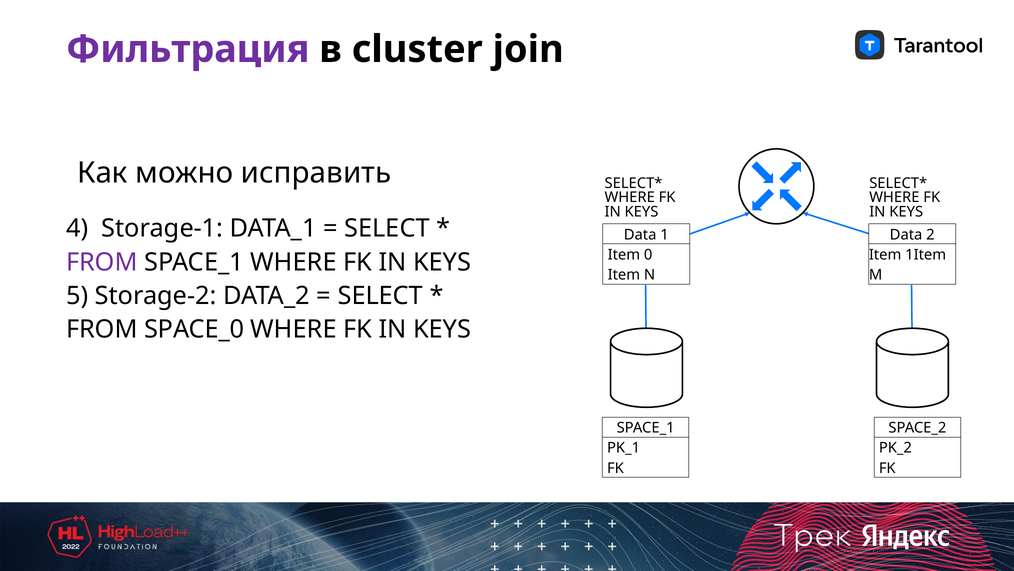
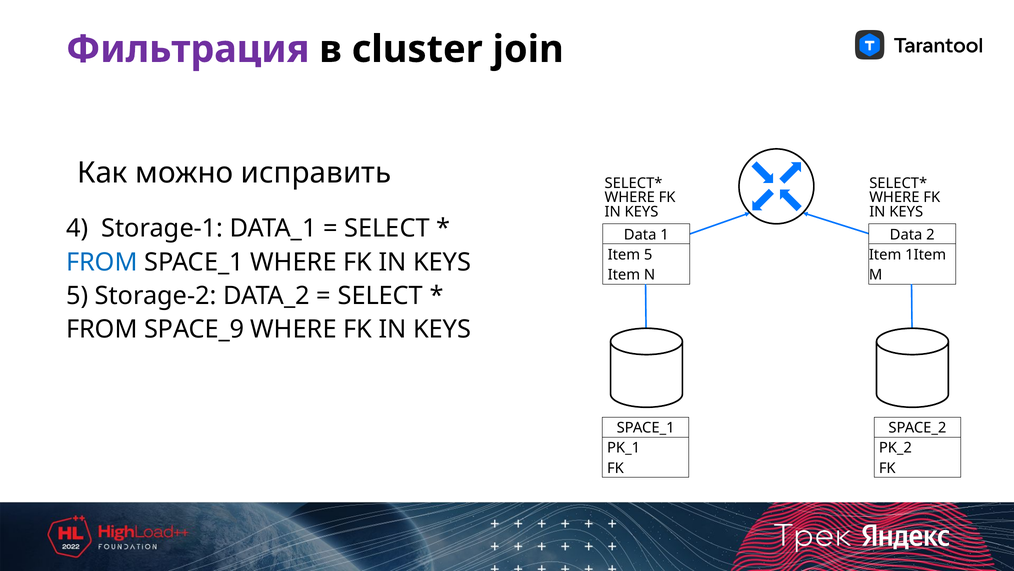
Item 0: 0 -> 5 (648, 255)
FROM colour: purple -> blue (102, 262)
SPACE_0: SPACE_0 -> SPACE_9 (194, 329)
